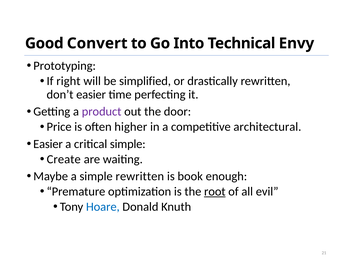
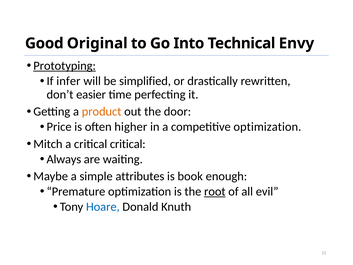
Convert: Convert -> Original (97, 43)
Prototyping underline: none -> present (65, 66)
right: right -> infer (68, 81)
product colour: purple -> orange (102, 112)
competitive architectural: architectural -> optimization (267, 127)
Easier: Easier -> Mitch (48, 144)
critical simple: simple -> critical (128, 144)
Create: Create -> Always (64, 159)
simple rewritten: rewritten -> attributes (140, 176)
